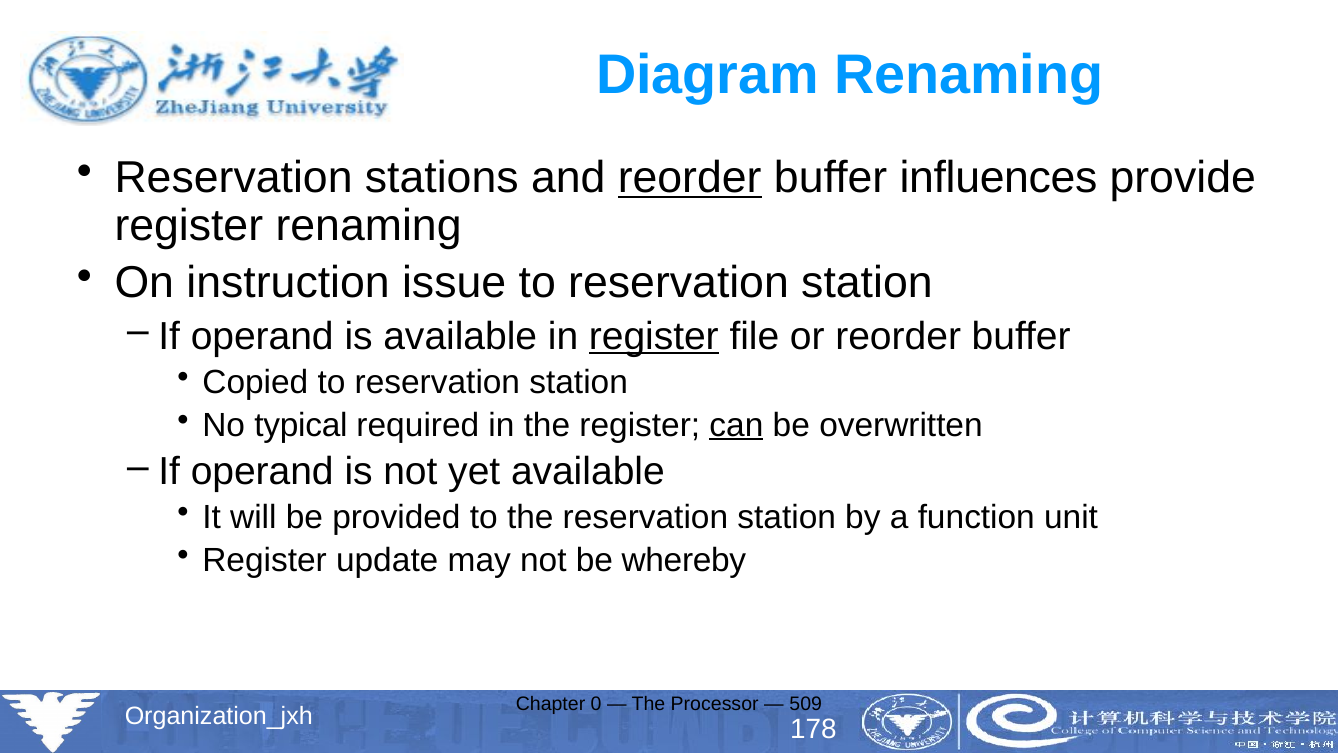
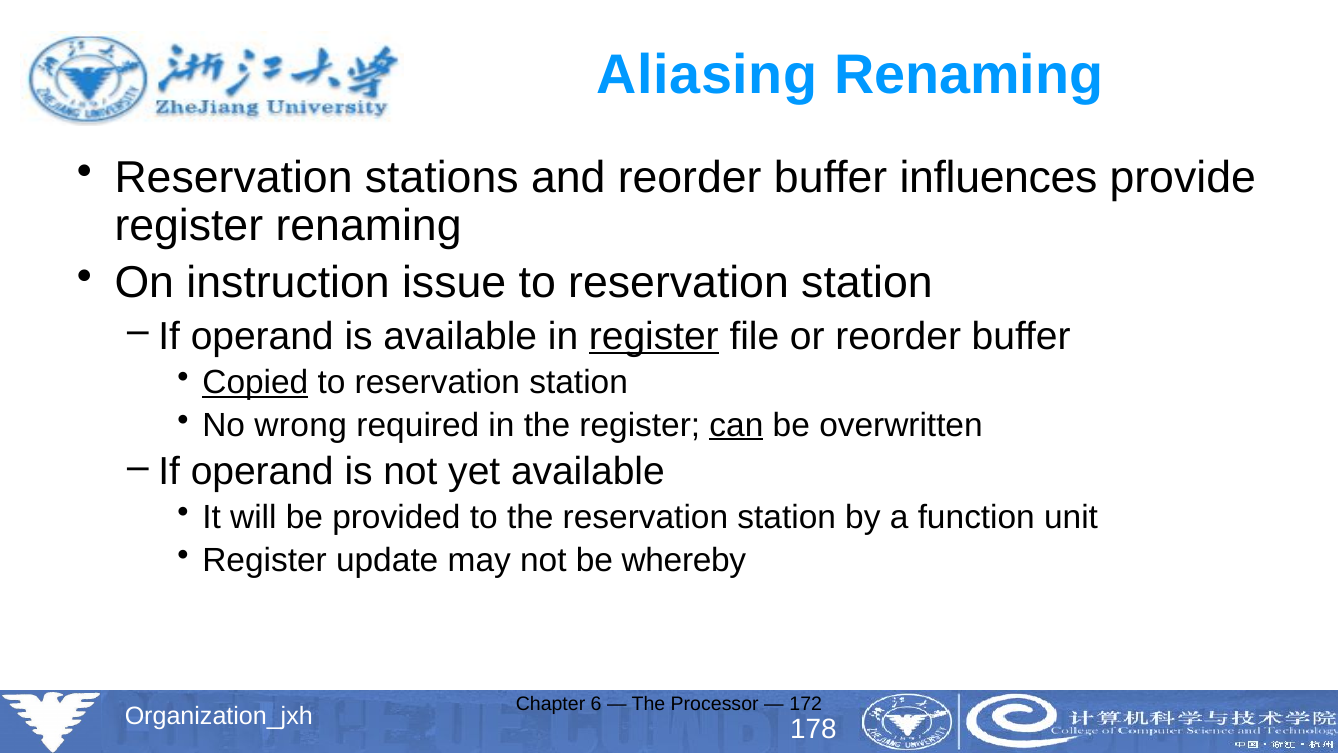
Diagram: Diagram -> Aliasing (707, 75)
reorder underline: present -> none (690, 178)
Copied underline: none -> present (255, 382)
typical: typical -> wrong (301, 425)
0: 0 -> 6 (596, 703)
509: 509 -> 172 (806, 703)
